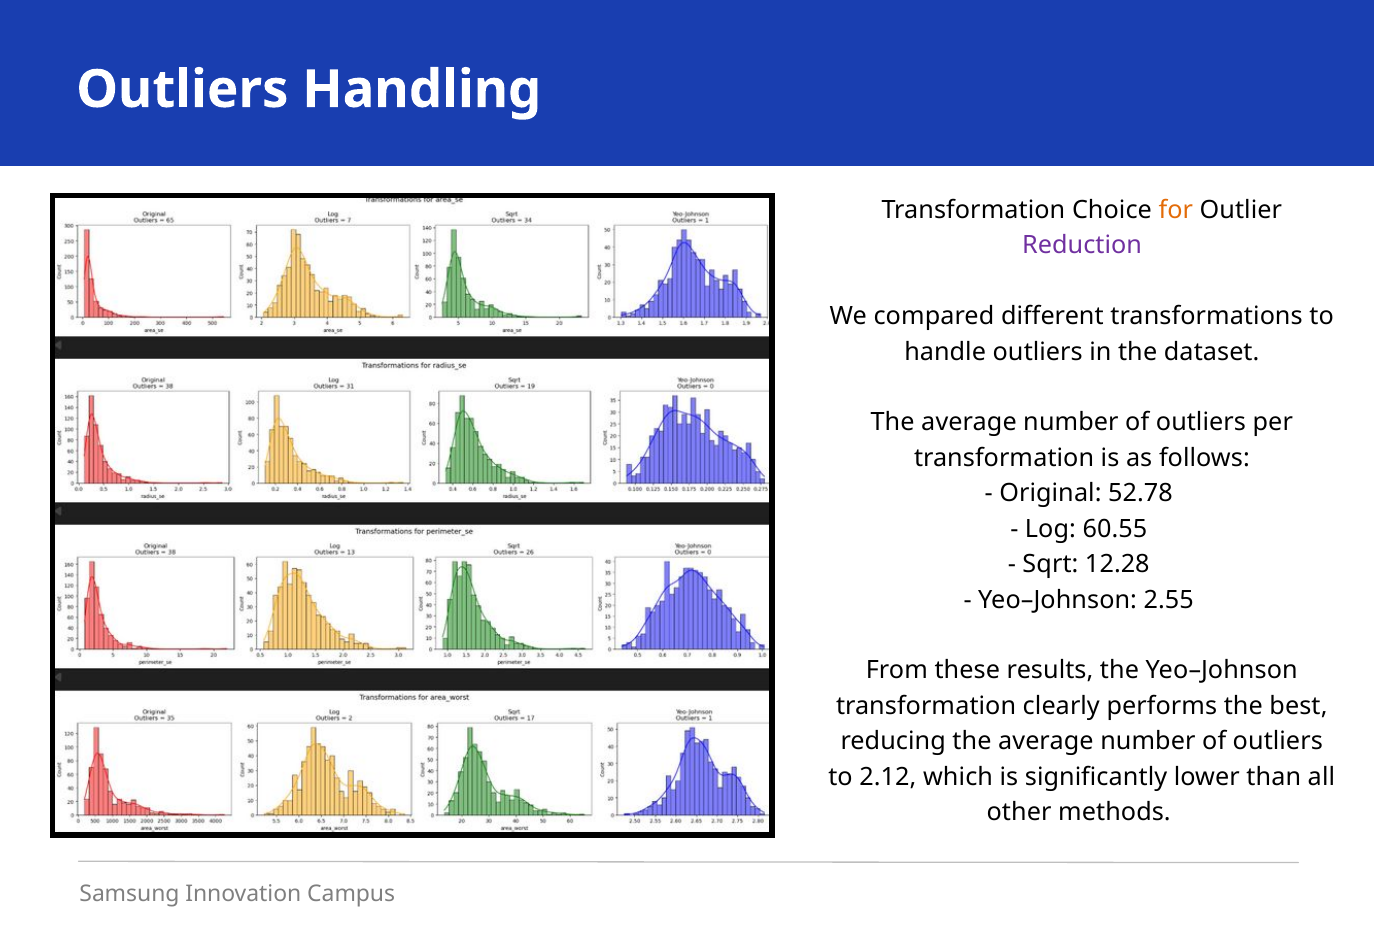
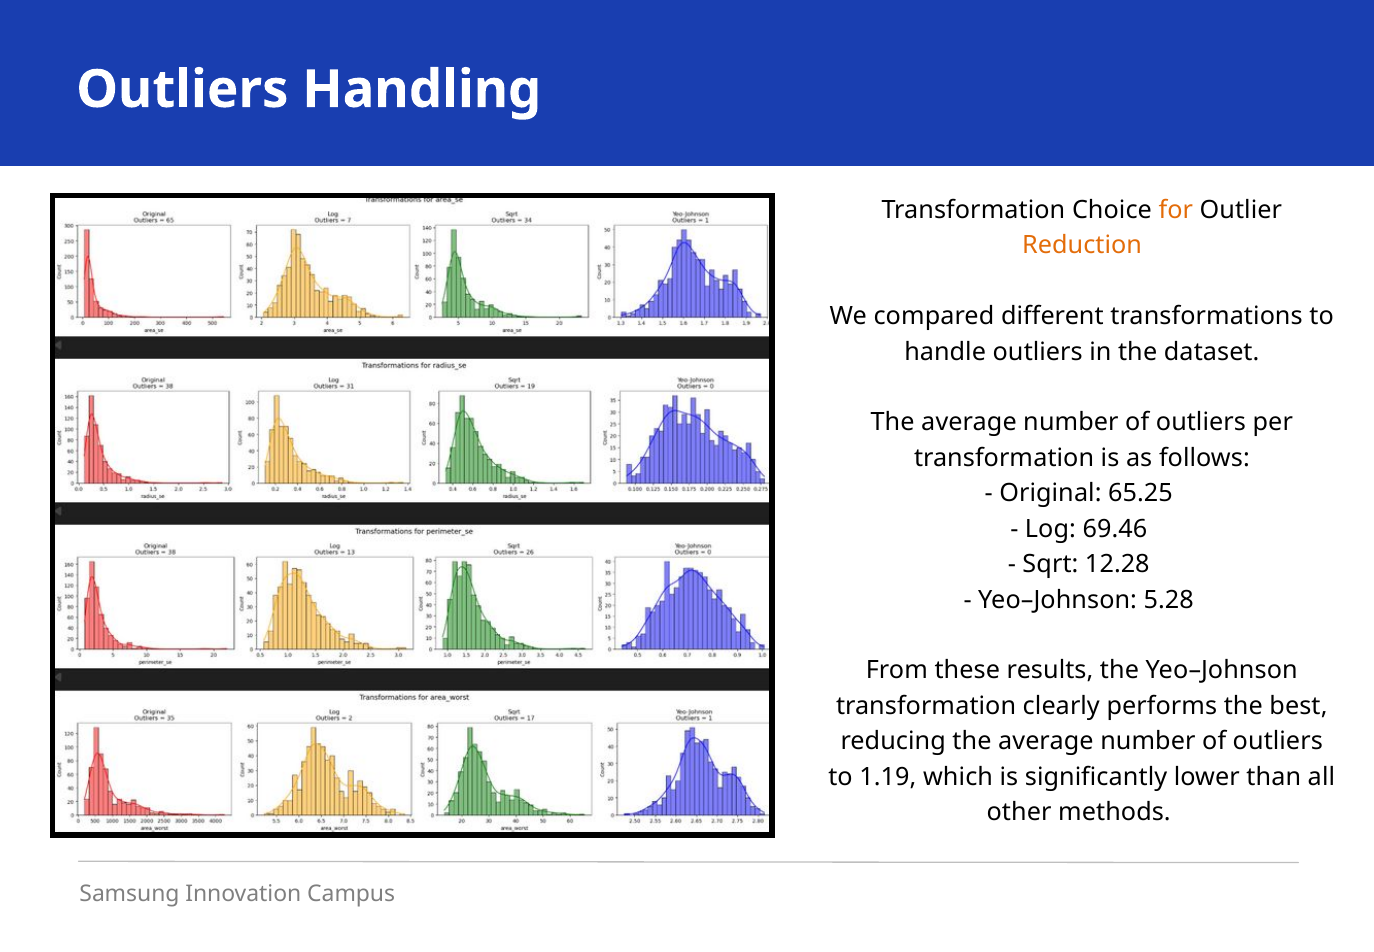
Reduction colour: purple -> orange (1082, 246)
52.78: 52.78 -> 65.25 (1140, 494)
60.55: 60.55 -> 69.46 (1115, 529)
2.55: 2.55 -> 5.28 (1169, 600)
2.12: 2.12 -> 1.19 (888, 777)
